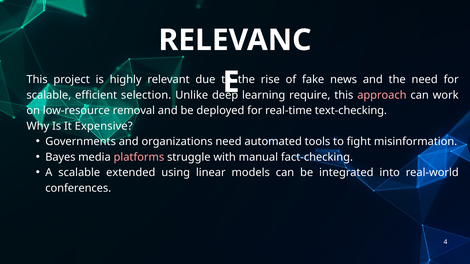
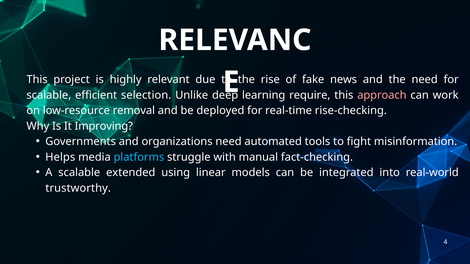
text-checking: text-checking -> rise-checking (351, 111)
Expensive: Expensive -> Improving (104, 126)
Bayes: Bayes -> Helps (60, 157)
platforms colour: pink -> light blue (139, 157)
conferences: conferences -> trustworthy (78, 188)
